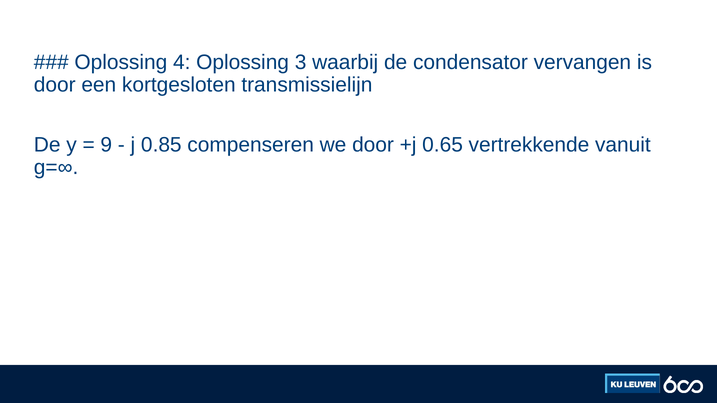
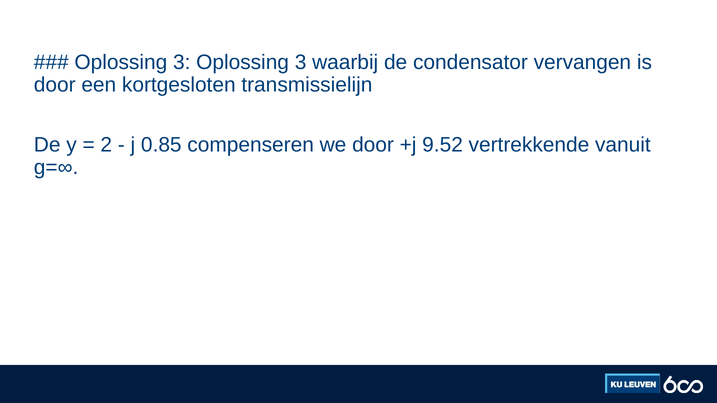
4: 4 -> 3 (182, 62)
9: 9 -> 2 (106, 145)
0.65: 0.65 -> 9.52 (443, 145)
